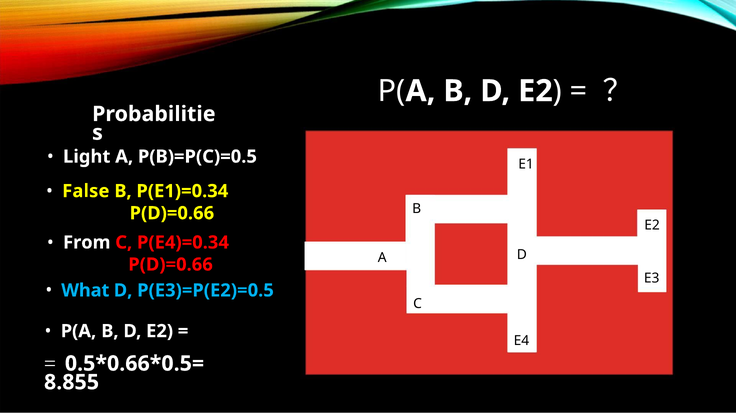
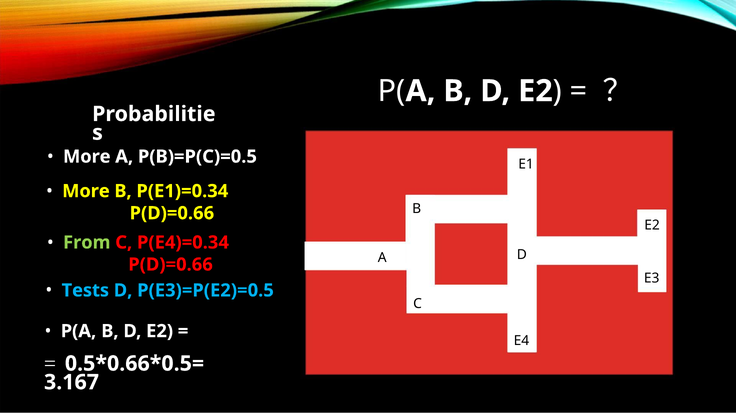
Light: Light -> More (87, 157)
False: False -> More (86, 191)
From colour: white -> light green (87, 242)
What: What -> Tests (85, 290)
8.855: 8.855 -> 3.167 (72, 382)
